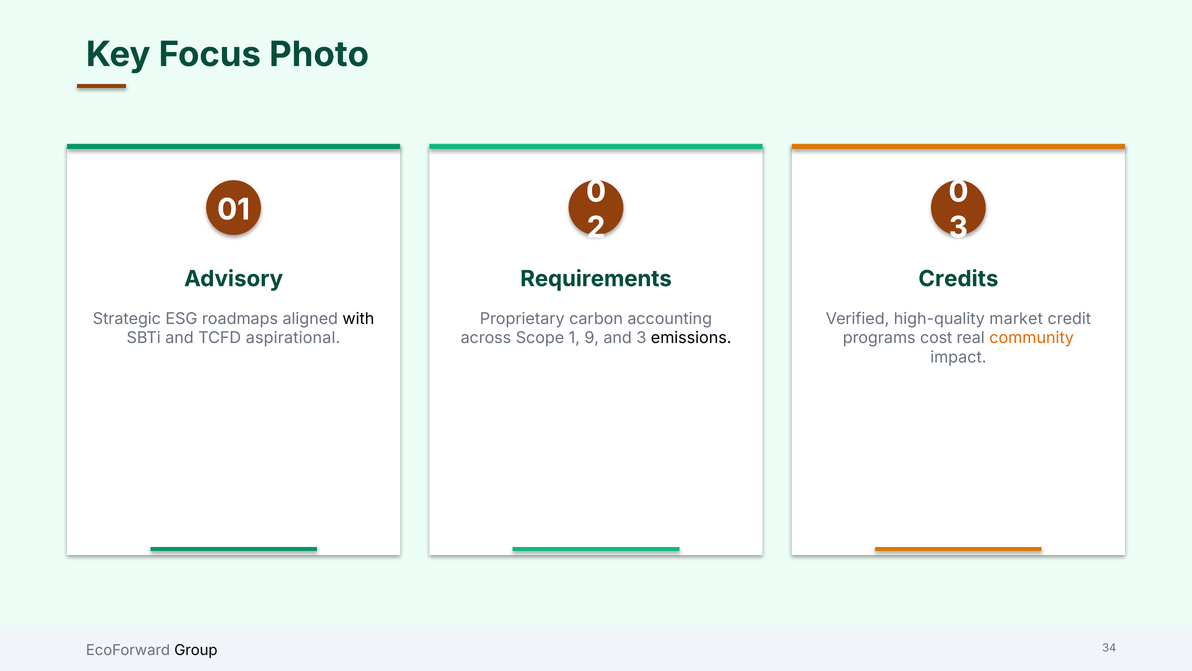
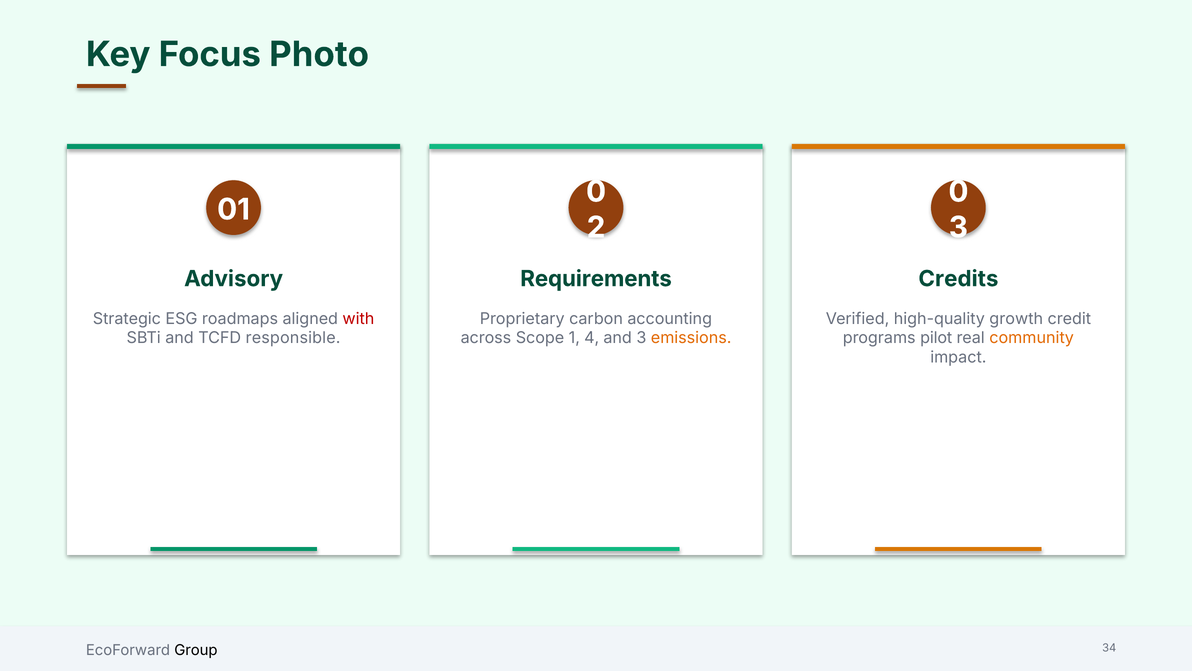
with colour: black -> red (358, 318)
market: market -> growth (1016, 318)
aspirational: aspirational -> responsible (293, 338)
9: 9 -> 4 (592, 338)
emissions colour: black -> orange (691, 338)
cost: cost -> pilot (936, 338)
